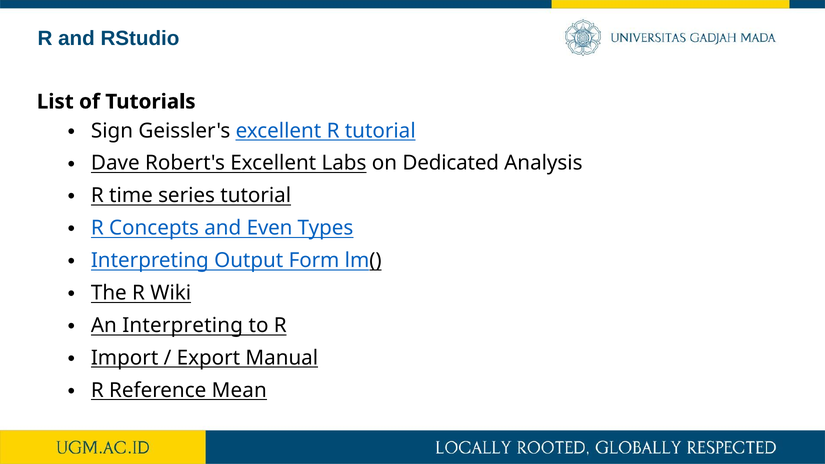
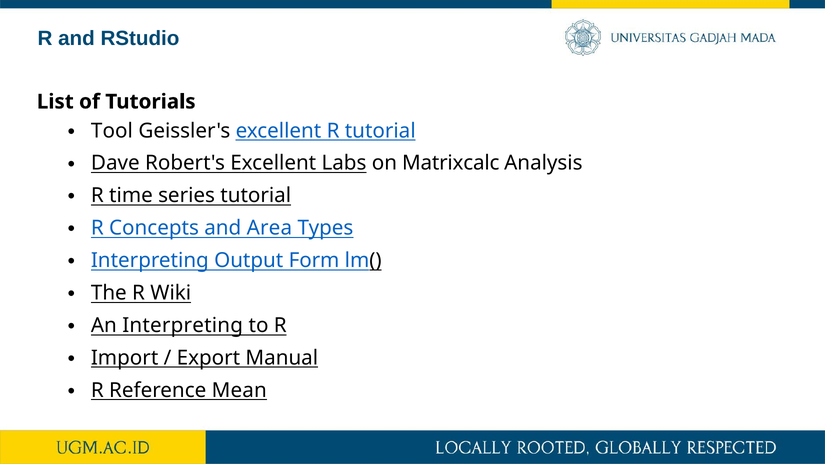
Sign: Sign -> Tool (112, 131)
Dedicated: Dedicated -> Matrixcalc (451, 163)
Even: Even -> Area (269, 228)
